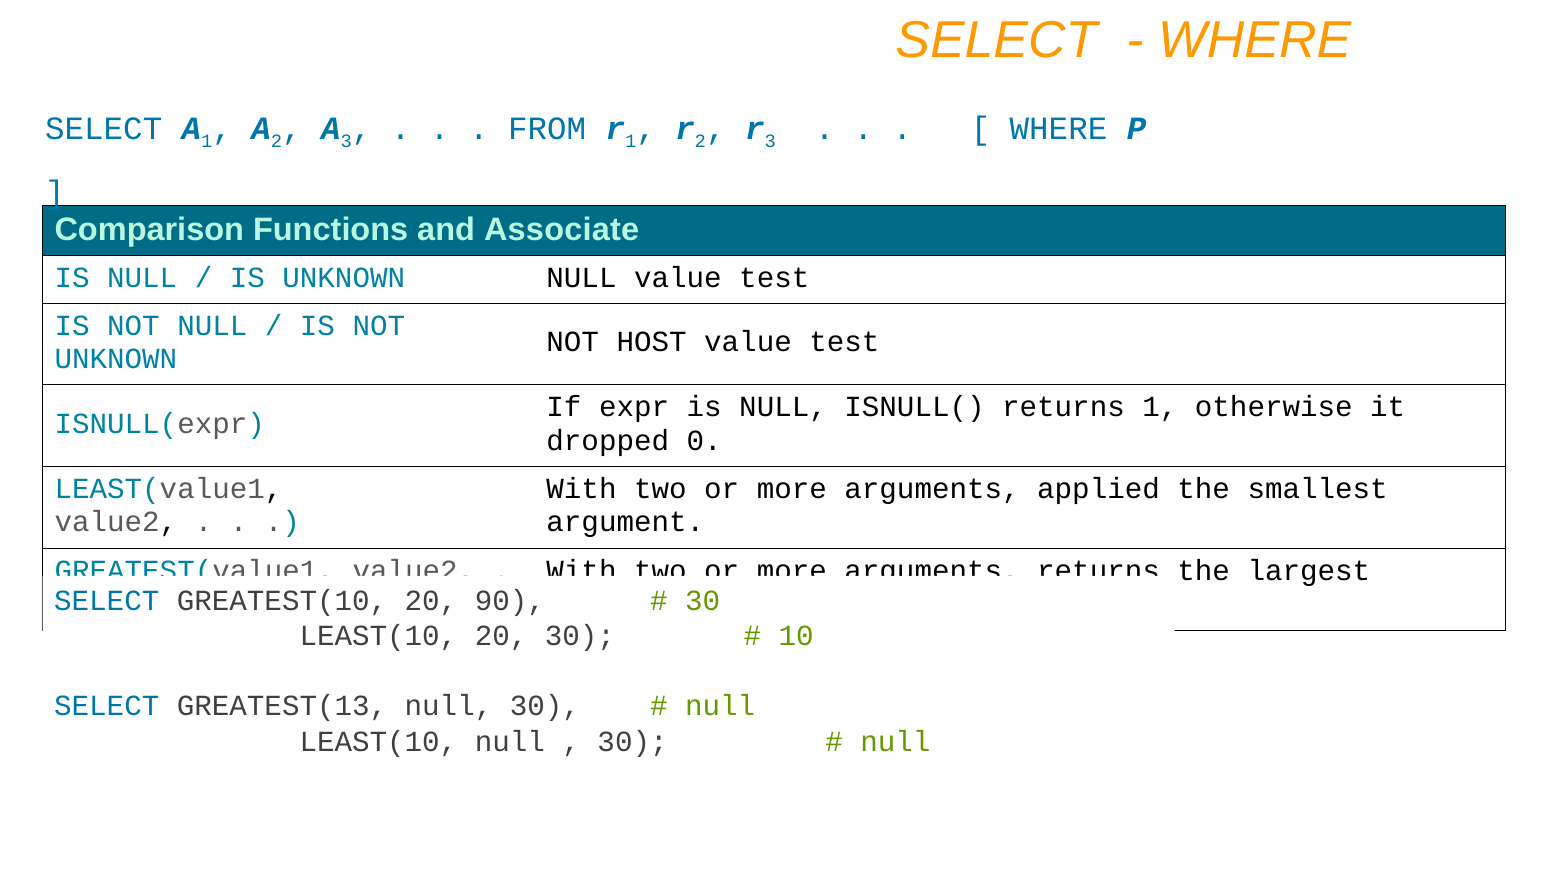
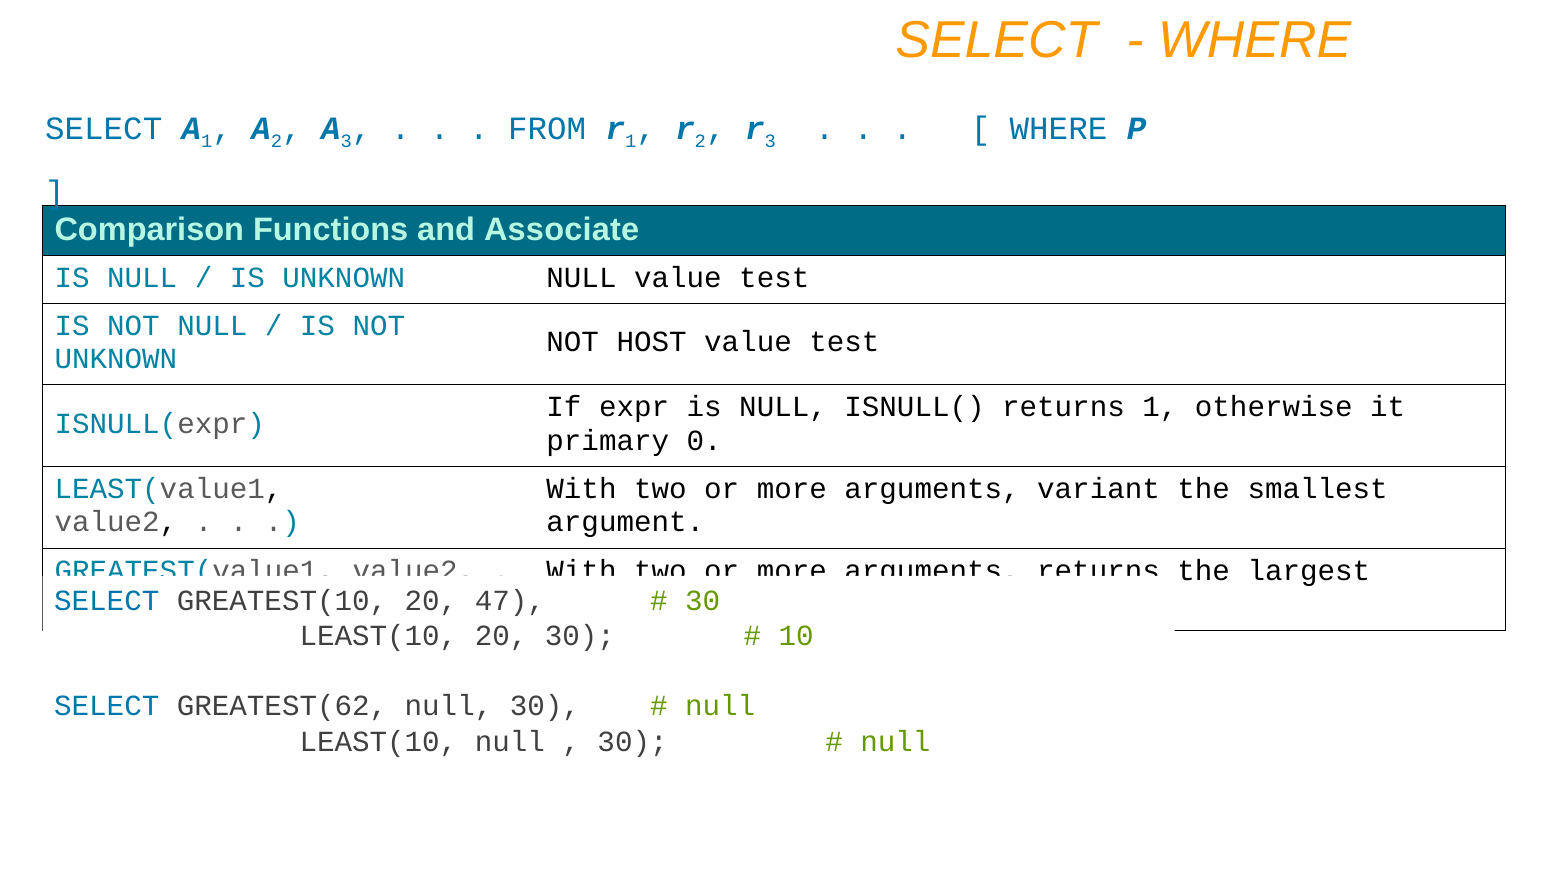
dropped: dropped -> primary (608, 441)
applied: applied -> variant (1099, 489)
90: 90 -> 47 (510, 601)
GREATEST(13: GREATEST(13 -> GREATEST(62 (282, 707)
